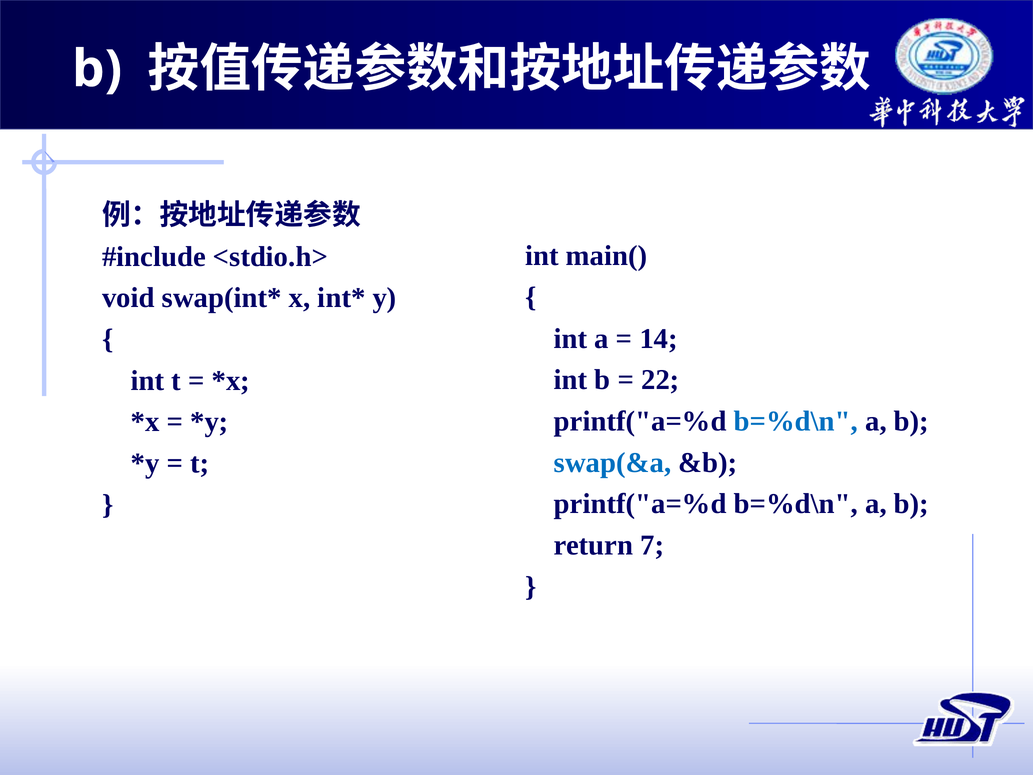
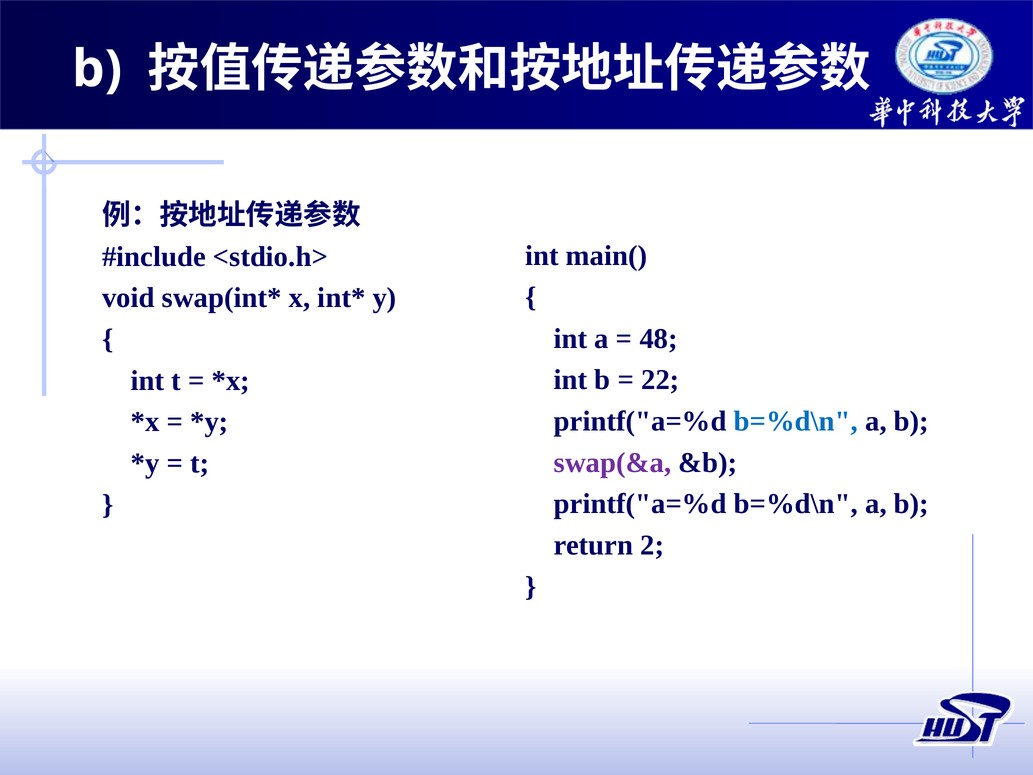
14: 14 -> 48 (659, 338)
swap(&a colour: blue -> purple (613, 462)
7: 7 -> 2 (652, 545)
